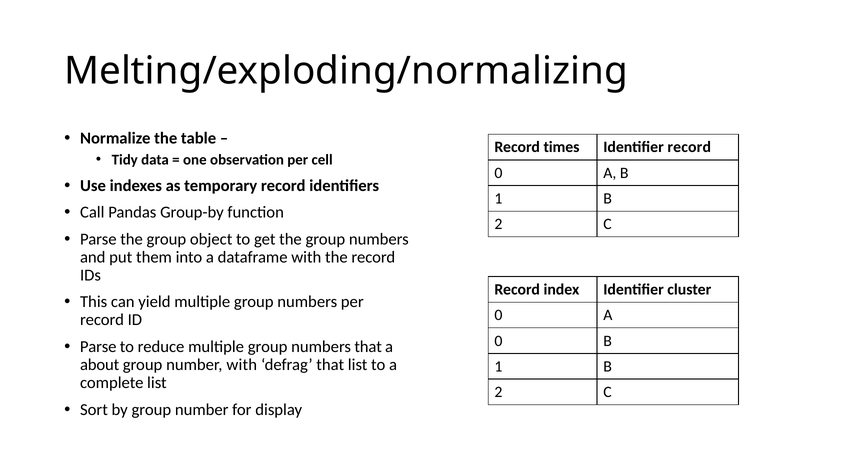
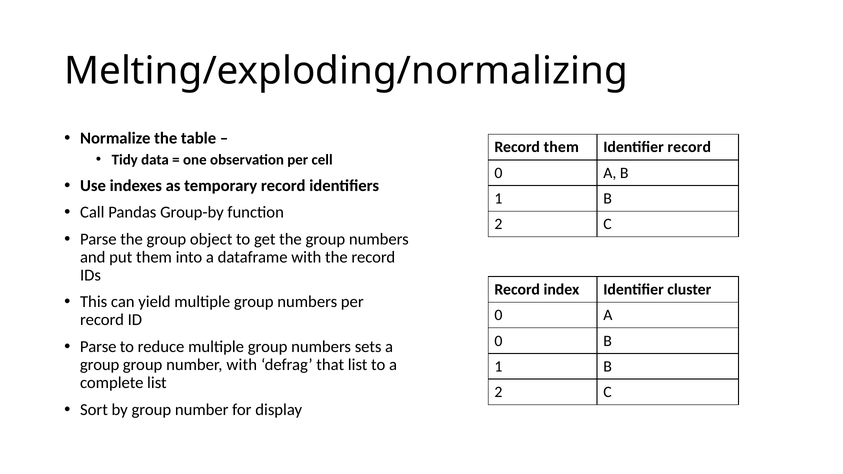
Record times: times -> them (561, 147)
numbers that: that -> sets (368, 347)
about: about -> group (100, 365)
